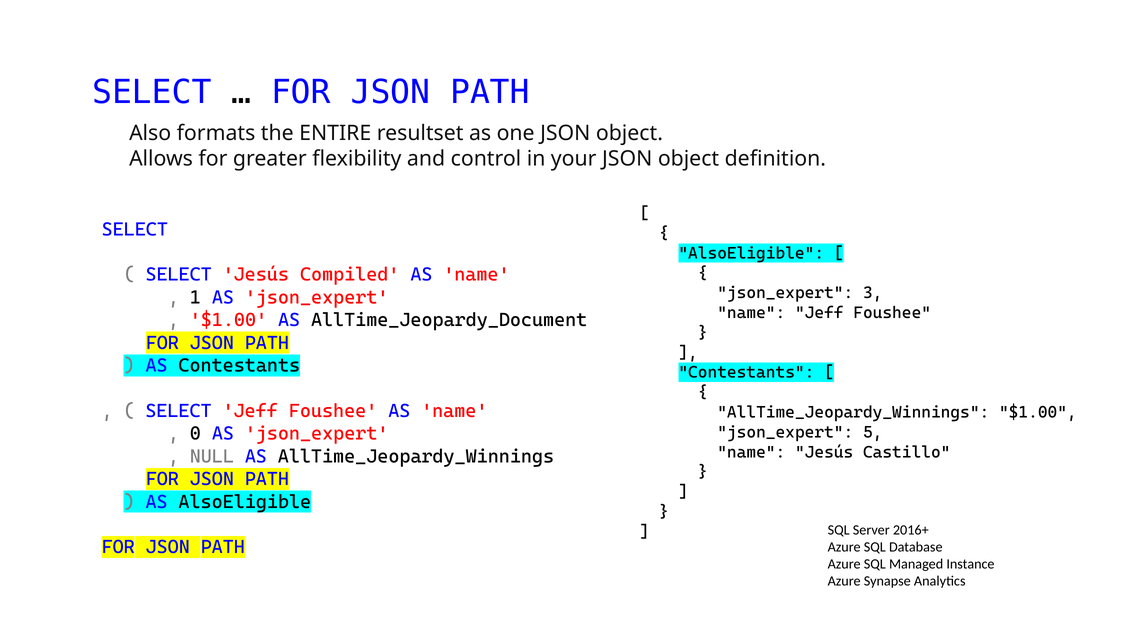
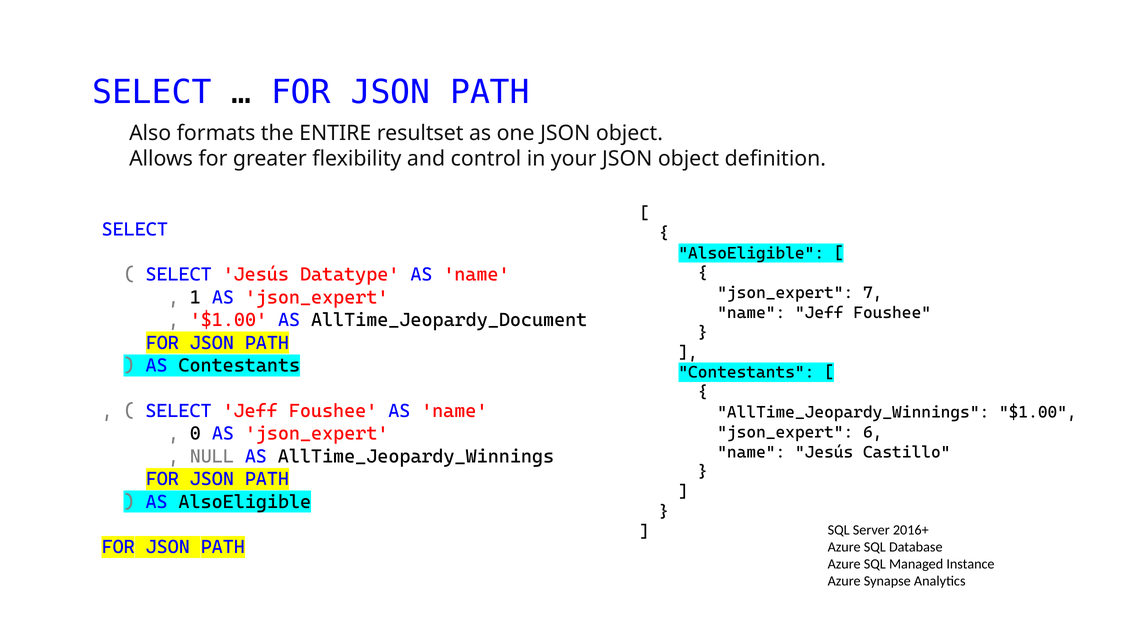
Compiled: Compiled -> Datatype (350, 274)
3: 3 -> 7 (873, 293)
5: 5 -> 6 (873, 432)
